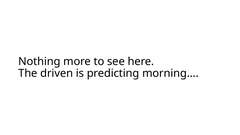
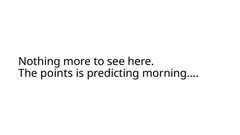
driven: driven -> points (57, 73)
